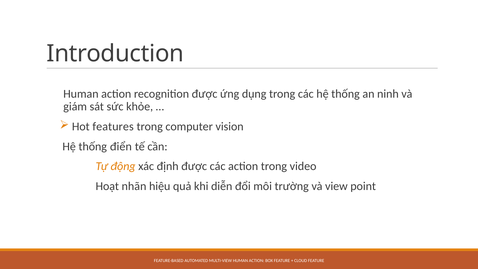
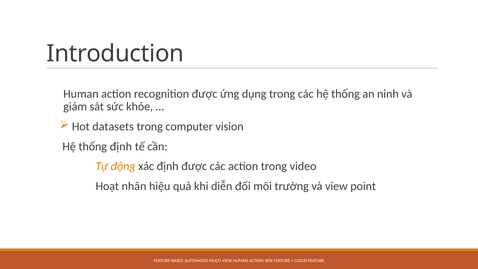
features: features -> datasets (113, 126)
thống điển: điển -> định (121, 146)
